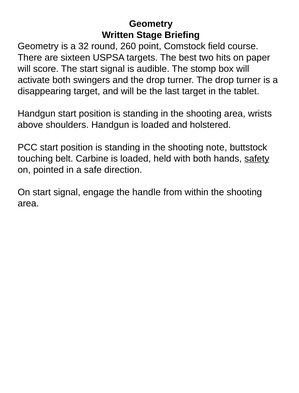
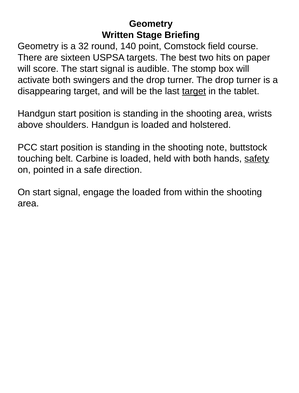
260: 260 -> 140 (128, 46)
target underline: none -> present (194, 91)
the handle: handle -> loaded (146, 192)
